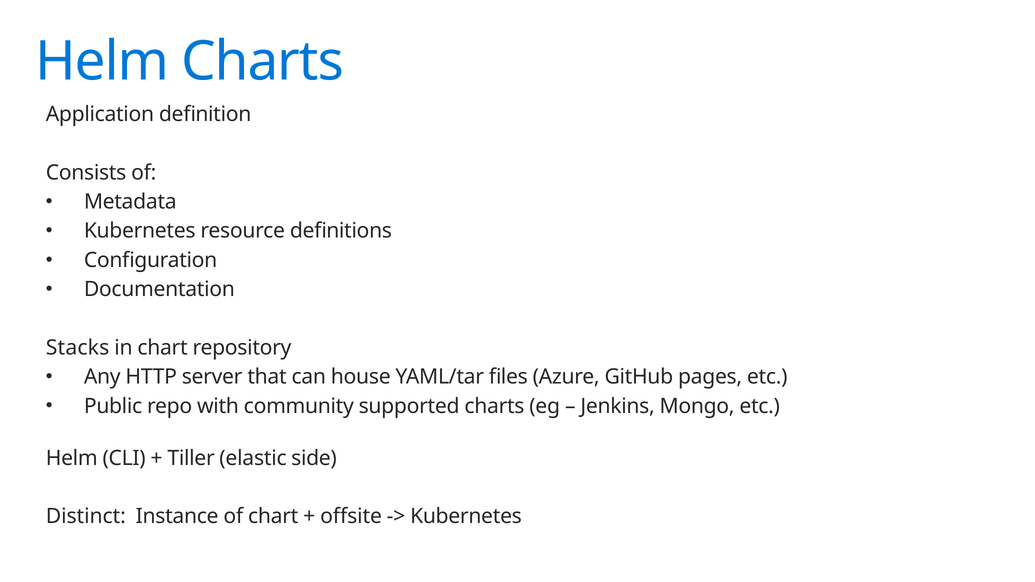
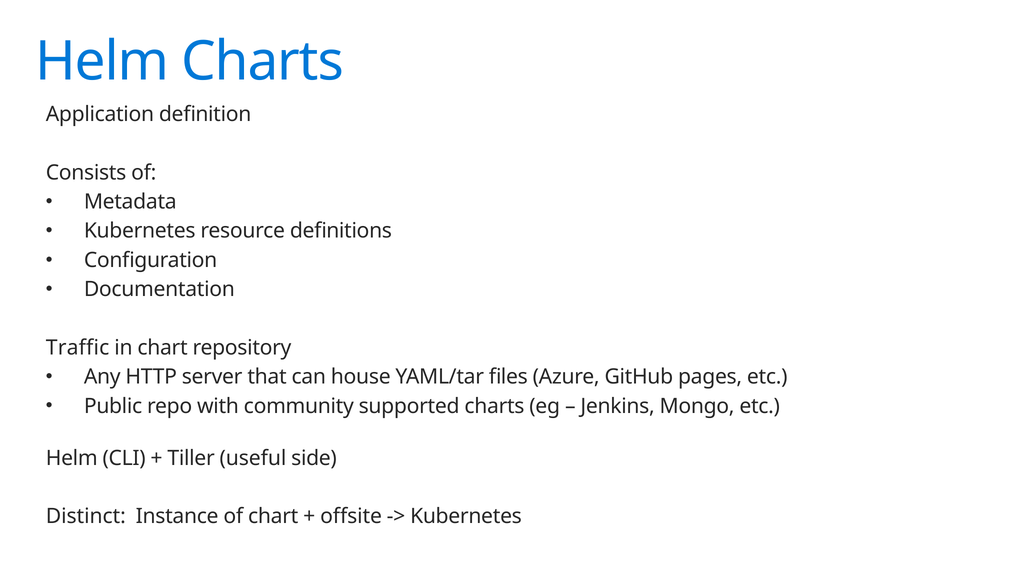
Stacks: Stacks -> Traffic (78, 348)
elastic: elastic -> useful (253, 458)
